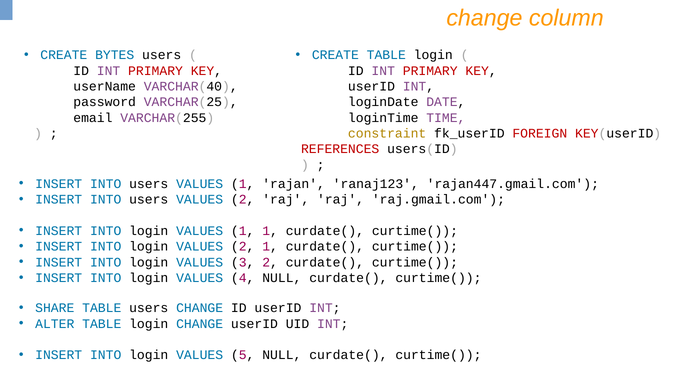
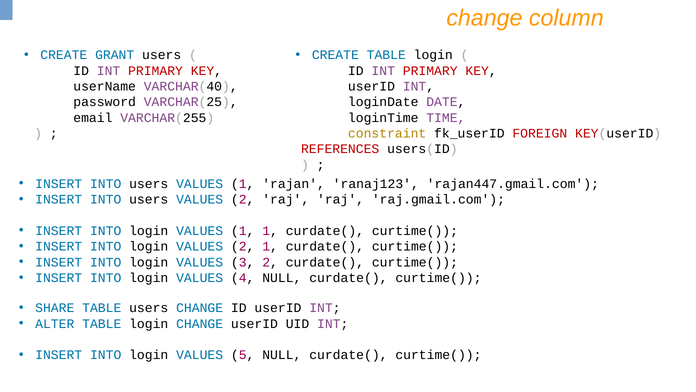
BYTES: BYTES -> GRANT (115, 55)
